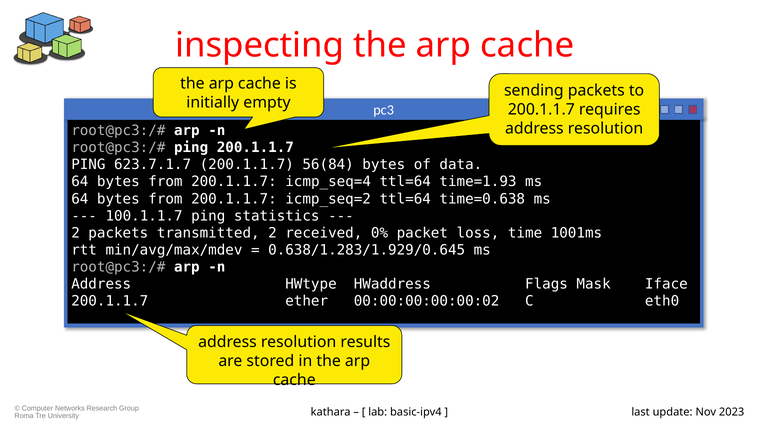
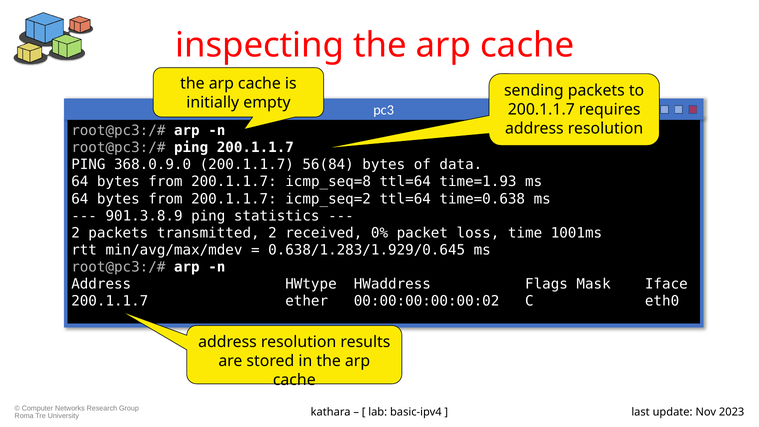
623.7.1.7: 623.7.1.7 -> 368.0.9.0 (153, 165)
icmp_seq=4: icmp_seq=4 -> icmp_seq=8 (328, 182)
100.1.1.7: 100.1.1.7 -> 901.3.8.9 (144, 216)
